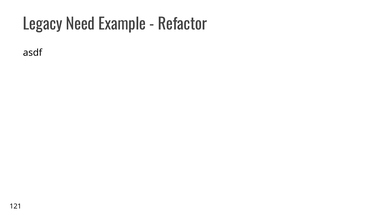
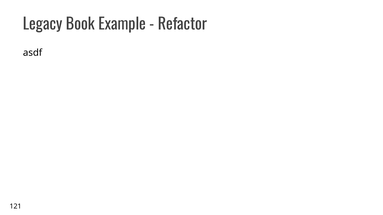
Need: Need -> Book (80, 24)
